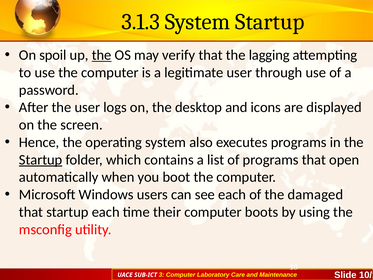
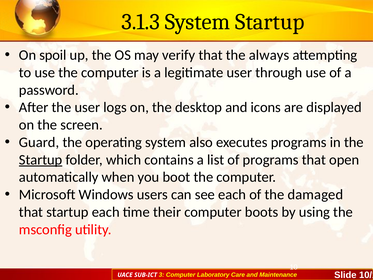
the underline: present -> none (102, 55)
lagging: lagging -> always (269, 55)
Hence: Hence -> Guard (39, 142)
